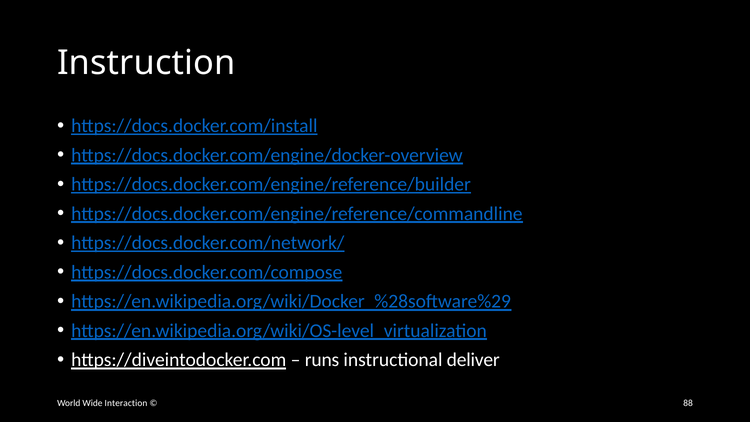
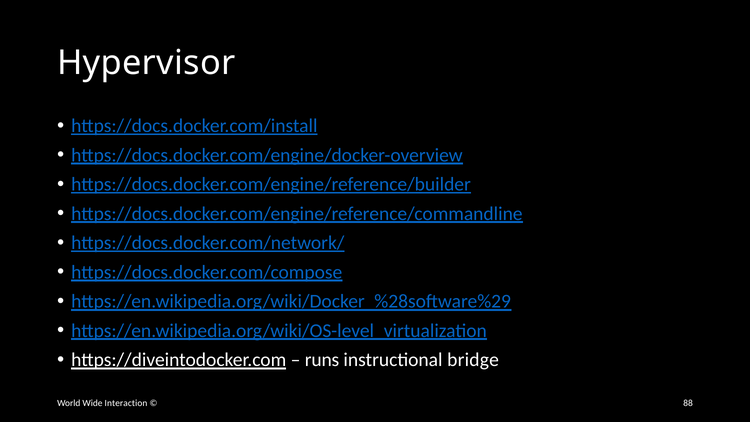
Instruction: Instruction -> Hypervisor (146, 63)
deliver: deliver -> bridge (473, 360)
